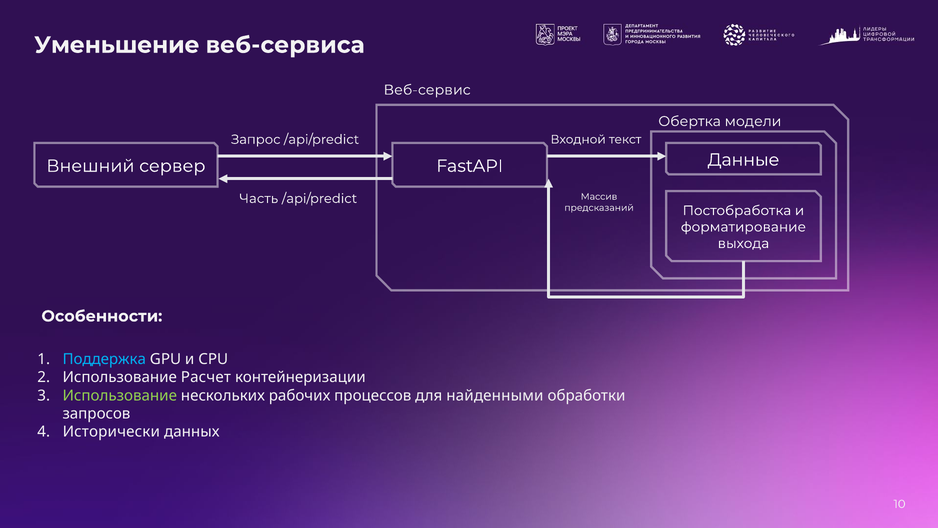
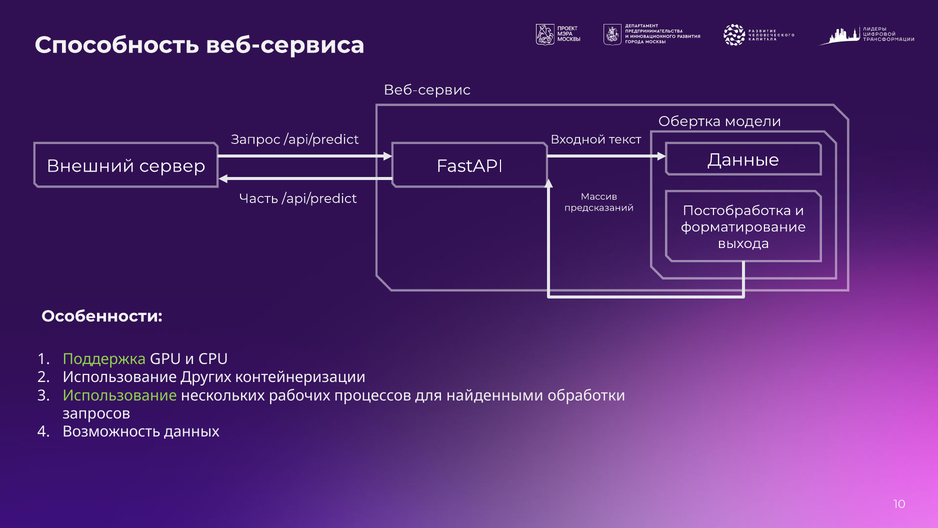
Уменьшение: Уменьшение -> Способность (117, 45)
Поддержка colour: light blue -> light green (104, 359)
Расчет: Расчет -> Других (206, 377)
Исторически: Исторически -> Возможность (111, 432)
